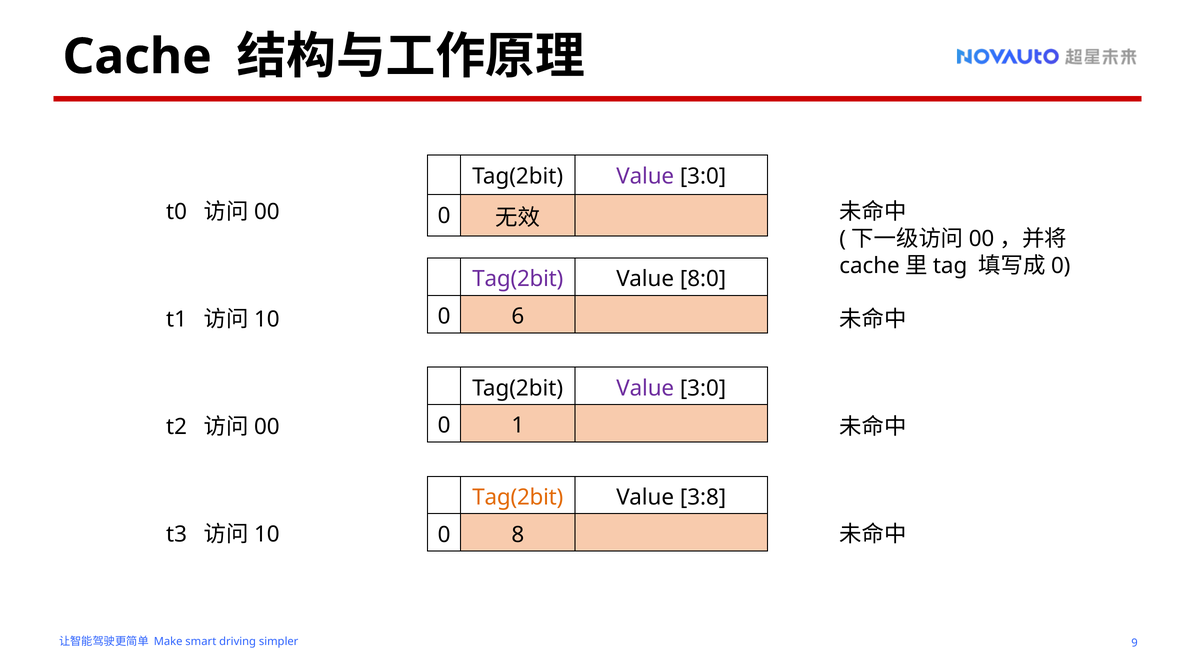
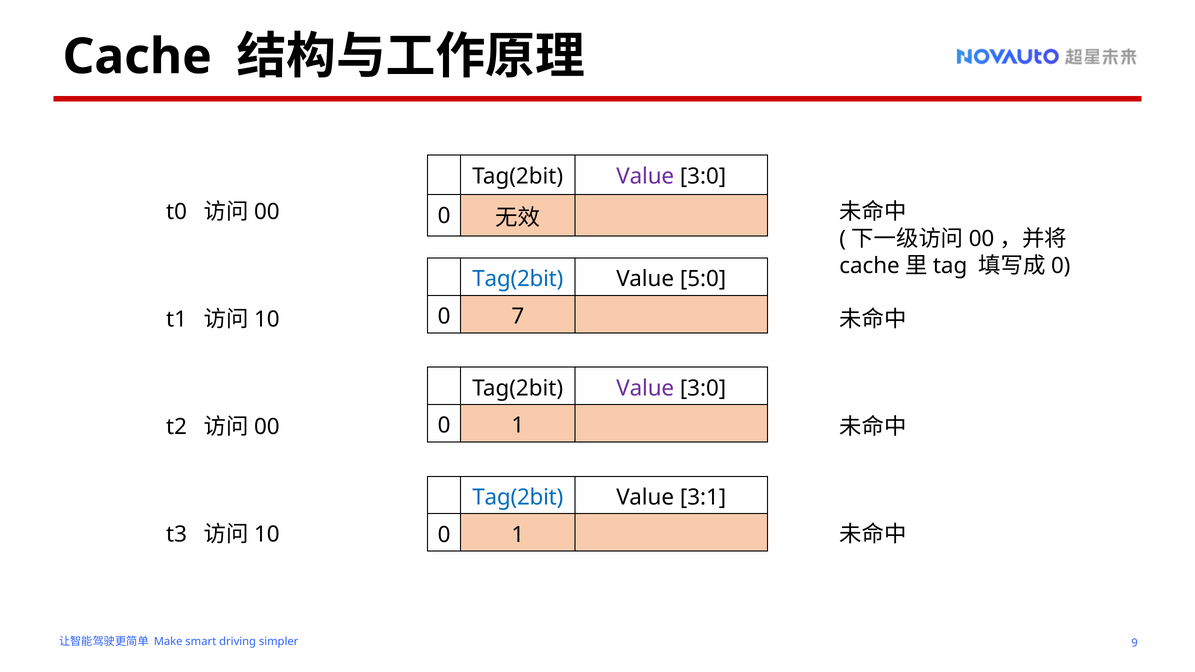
Tag(2bit colour: purple -> blue (518, 279)
8:0: 8:0 -> 5:0 (703, 279)
6: 6 -> 7 (518, 316)
Tag(2bit colour: orange -> blue (518, 497)
3:8: 3:8 -> 3:1 (703, 497)
8: 8 -> 1 (518, 535)
